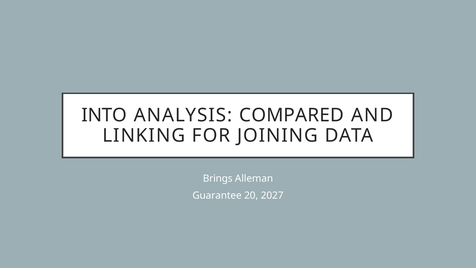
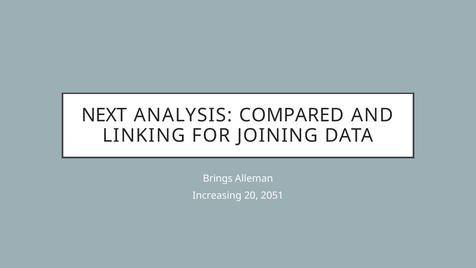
INTO: INTO -> NEXT (104, 115)
Guarantee: Guarantee -> Increasing (217, 195)
2027: 2027 -> 2051 (272, 195)
